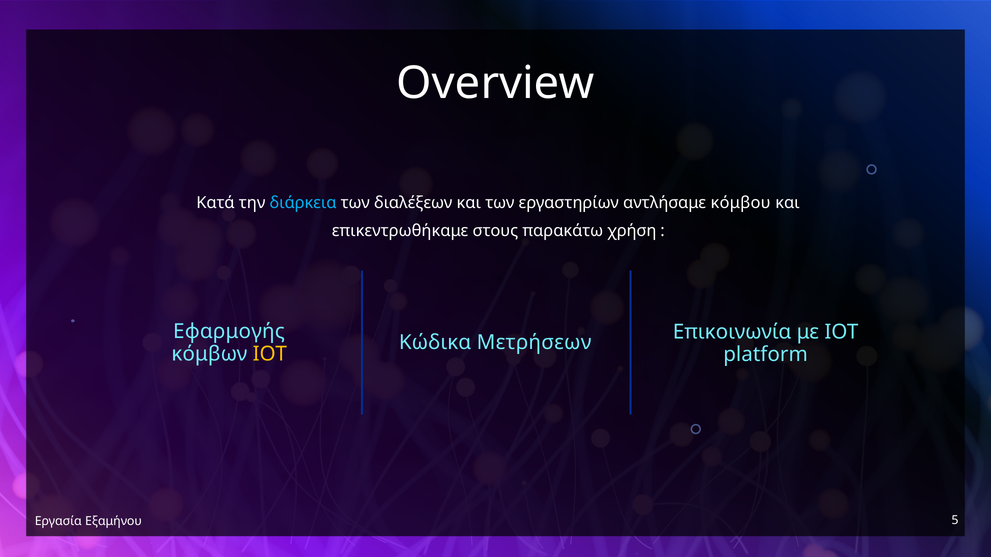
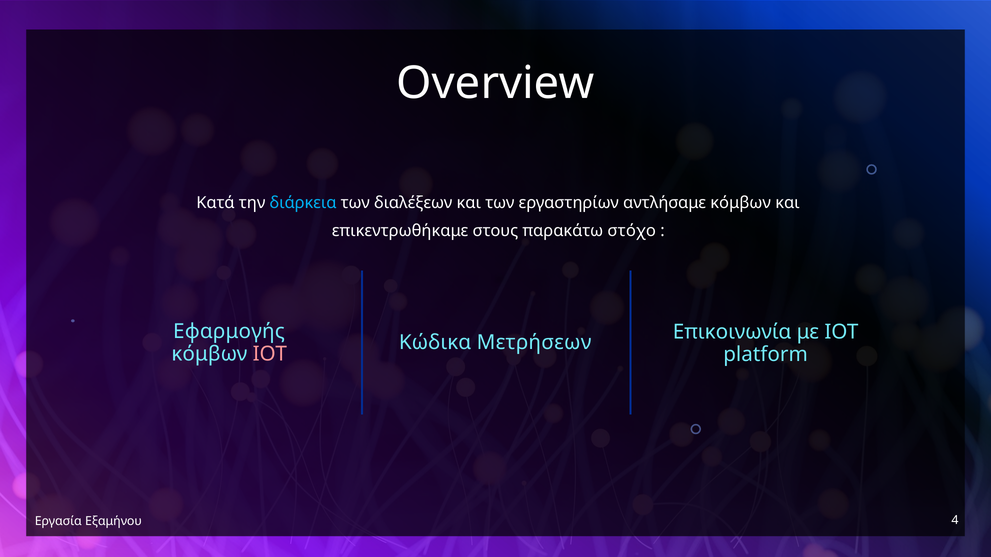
αντλήσαμε κόμβου: κόμβου -> κόμβων (741, 203)
χρήση: χρήση -> στόχο (632, 231)
ΙΟΤ colour: yellow -> pink (270, 354)
5: 5 -> 4 (955, 521)
